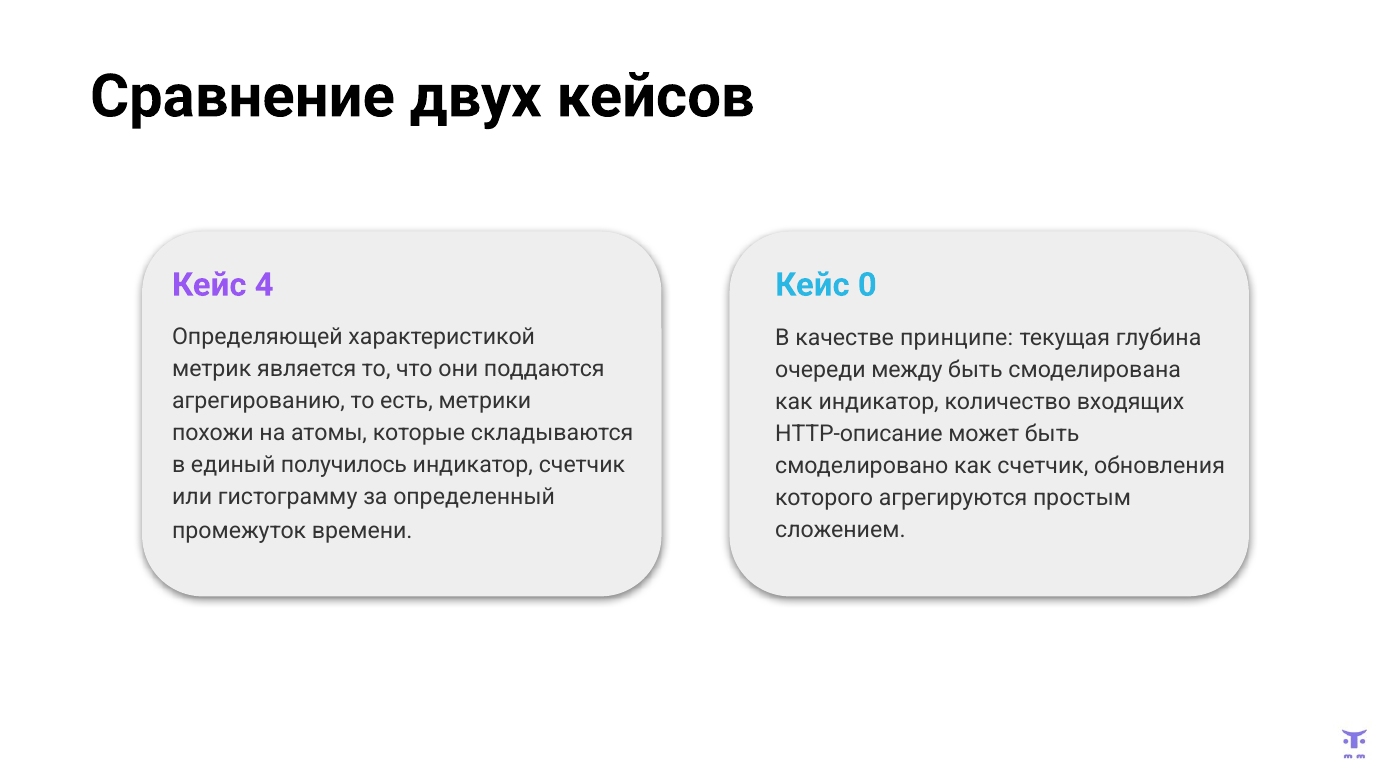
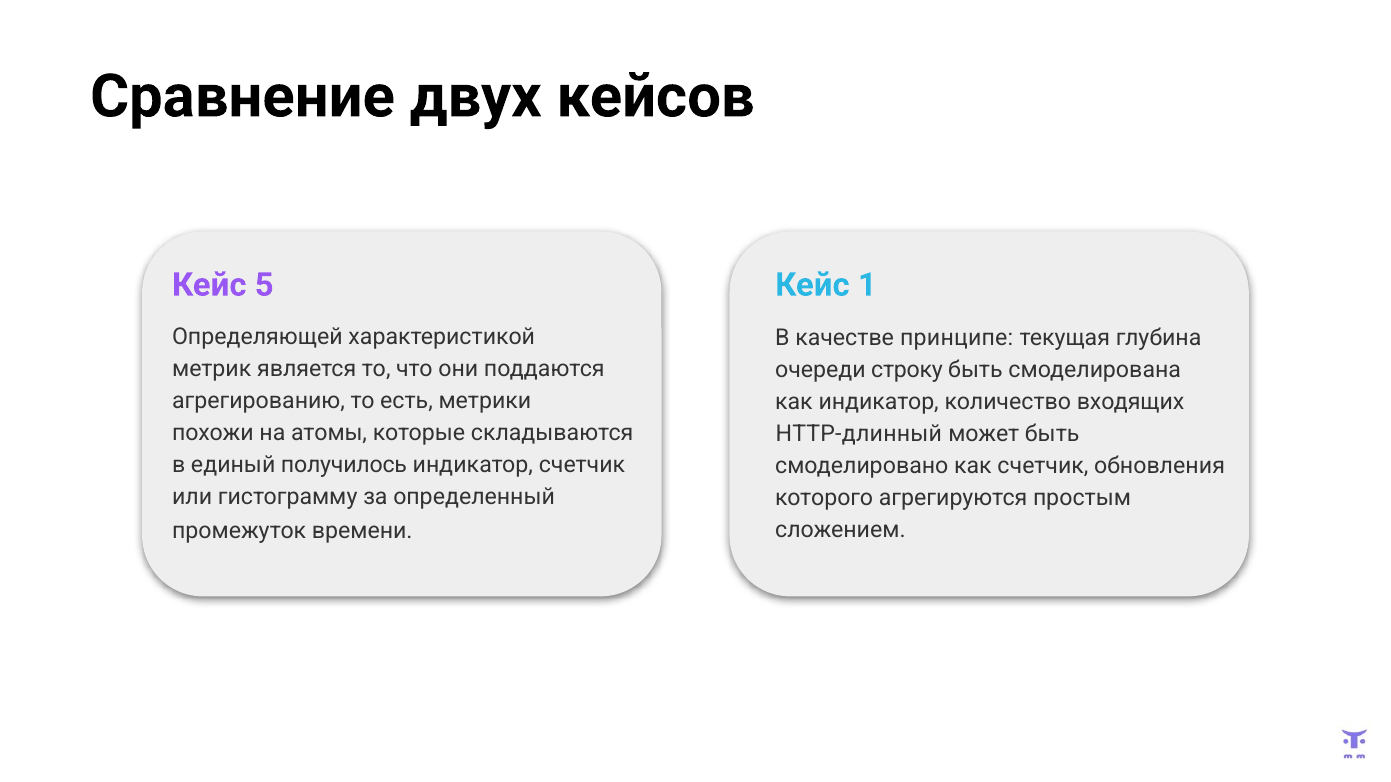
4: 4 -> 5 (264, 285)
0: 0 -> 1 (867, 285)
между: между -> строку (907, 370)
HTTP-описание: HTTP-описание -> HTTP-длинный (859, 434)
